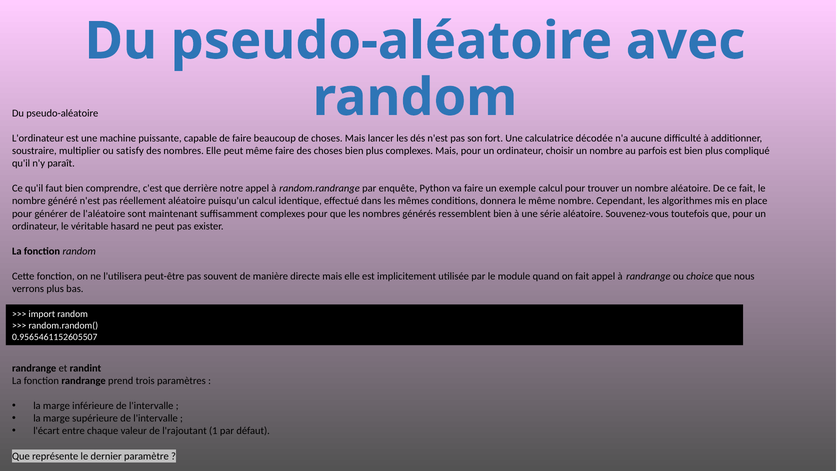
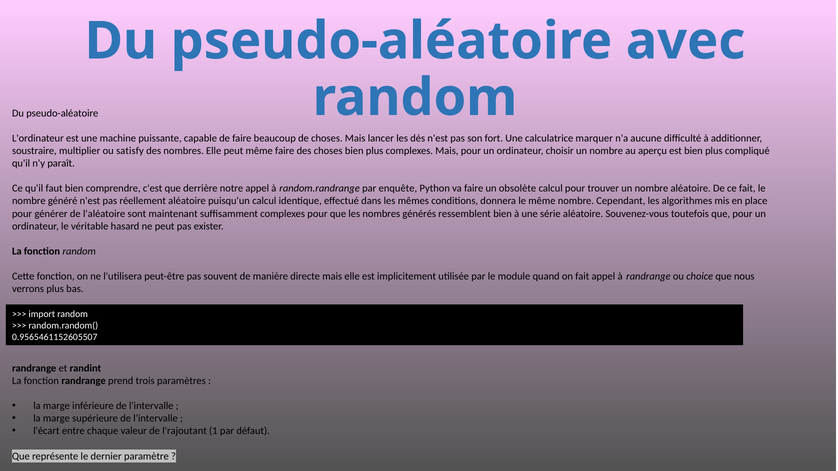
décodée: décodée -> marquer (594, 138)
parfois: parfois -> aperçu (653, 151)
exemple: exemple -> obsolète (518, 189)
